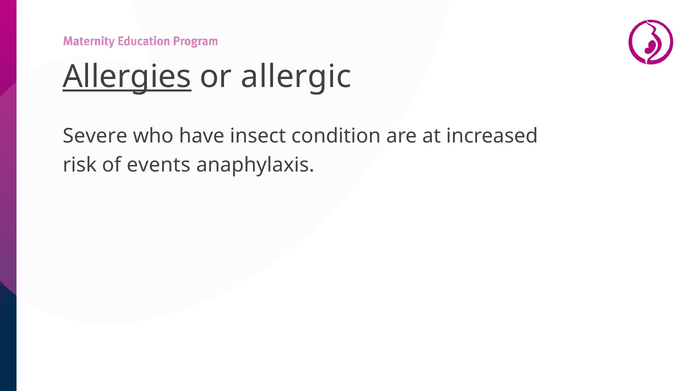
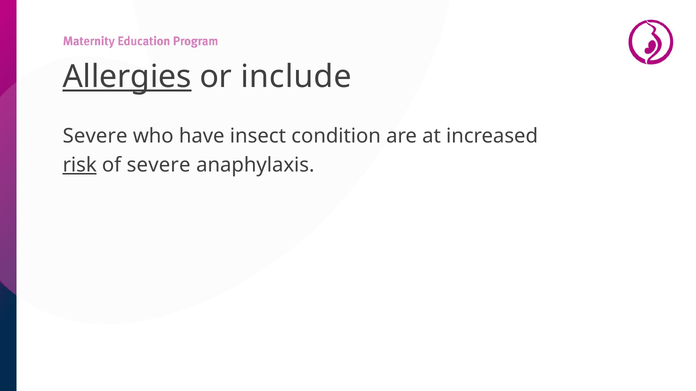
allergic: allergic -> include (296, 77)
risk underline: none -> present (80, 165)
of events: events -> severe (159, 165)
